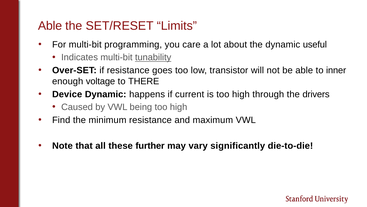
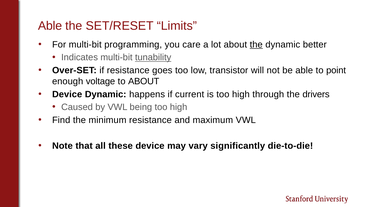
the underline: none -> present (256, 44)
useful: useful -> better (315, 44)
inner: inner -> point (336, 70)
to THERE: THERE -> ABOUT (144, 81)
these further: further -> device (150, 145)
